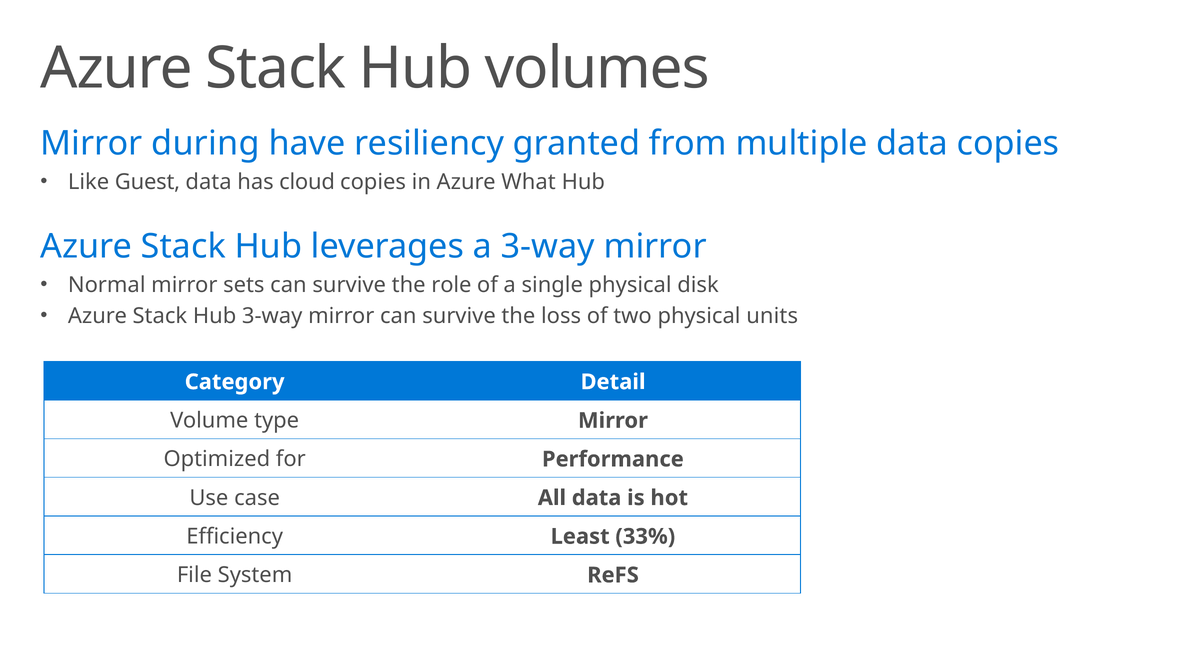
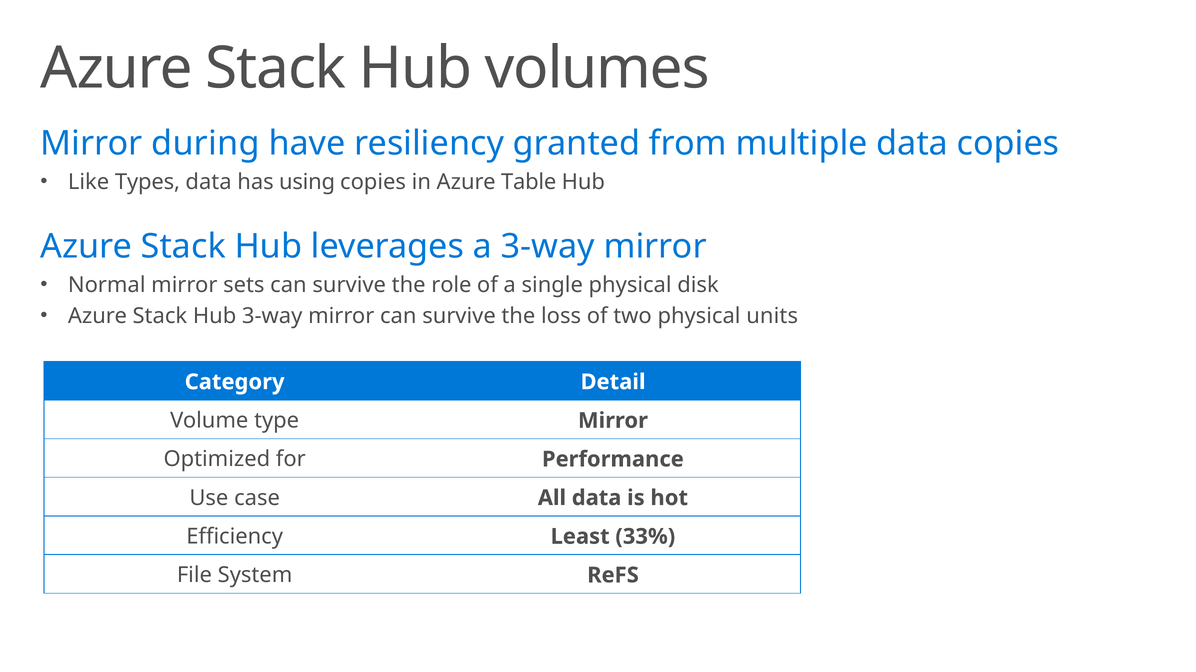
Guest: Guest -> Types (147, 182)
cloud: cloud -> using (307, 182)
What: What -> Table (529, 182)
